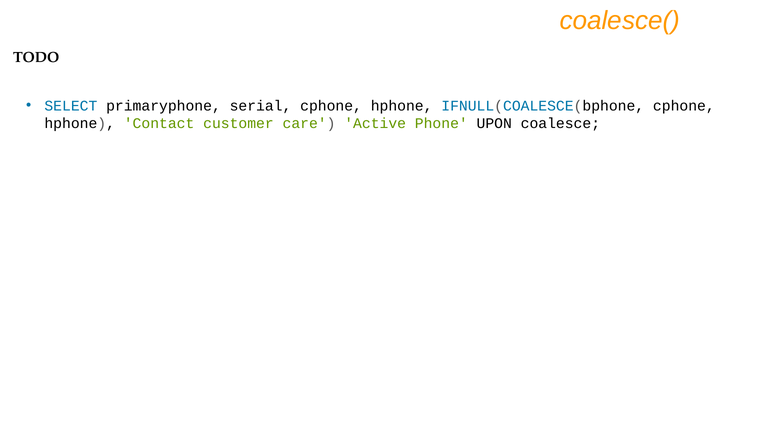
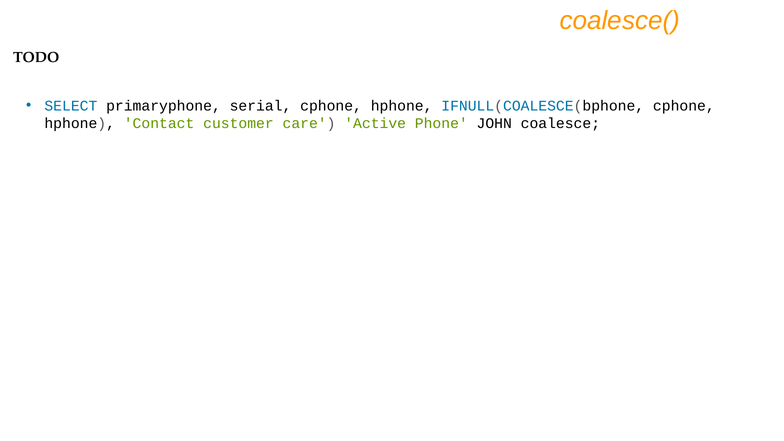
UPON: UPON -> JOHN (494, 124)
